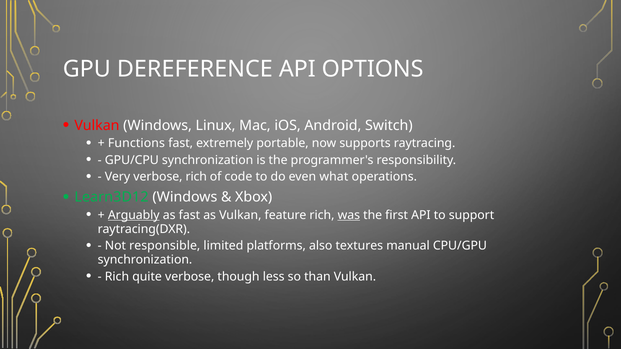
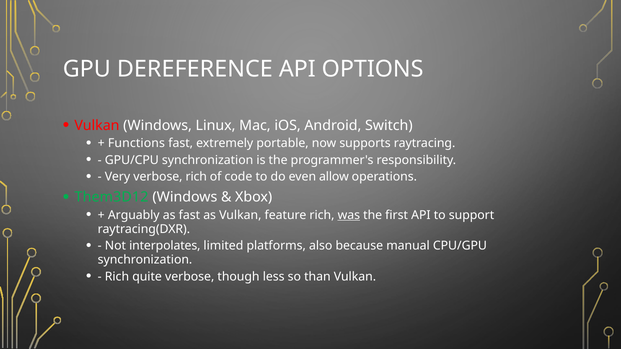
what: what -> allow (334, 177)
Learn3D12: Learn3D12 -> Them3D12 (111, 197)
Arguably underline: present -> none (134, 215)
responsible: responsible -> interpolates (165, 246)
textures: textures -> because (359, 246)
